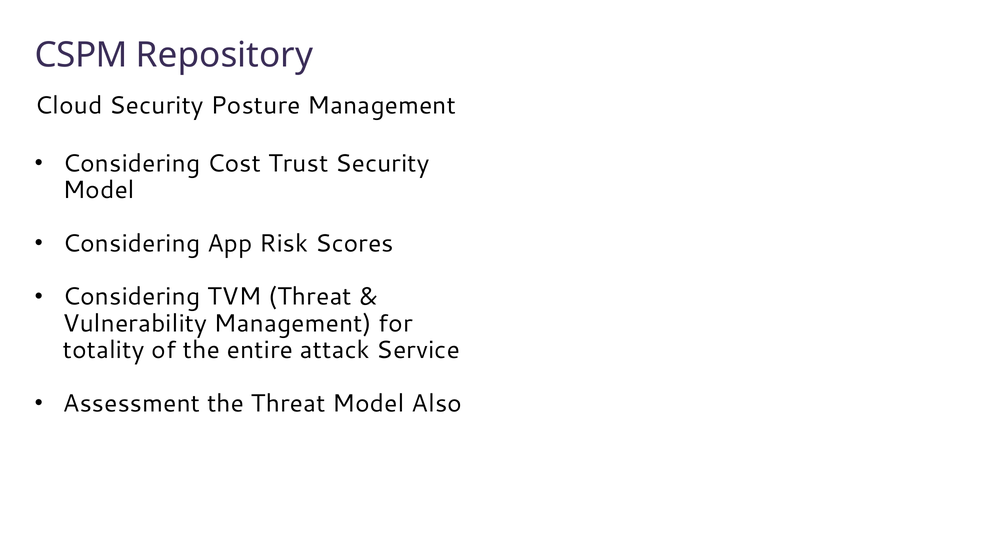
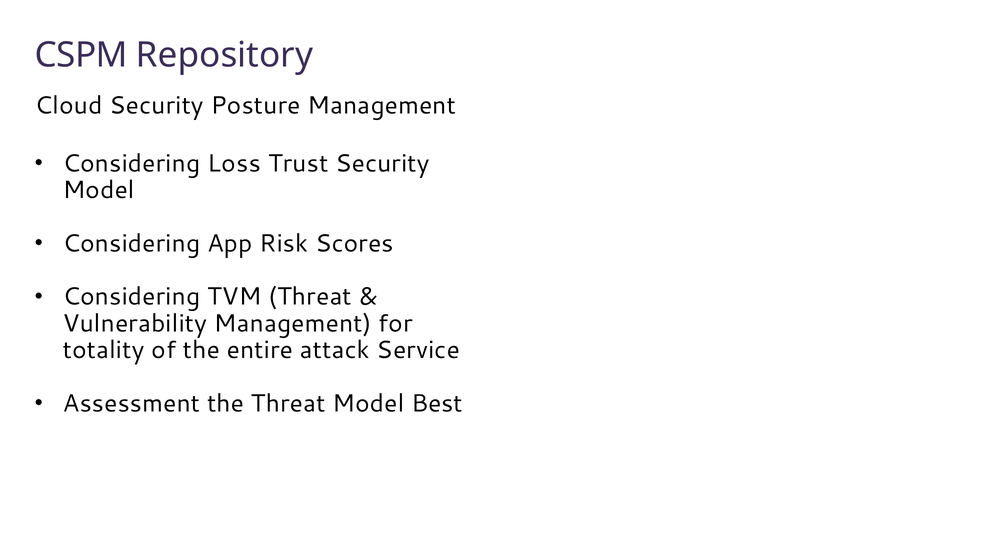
Cost: Cost -> Loss (234, 163)
Also: Also -> Best (437, 404)
